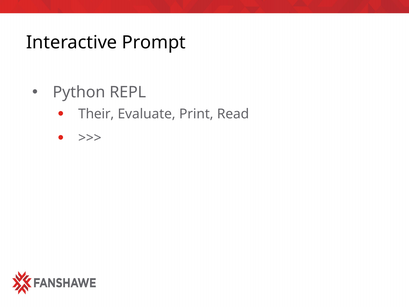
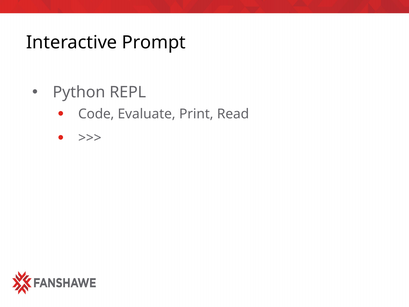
Their: Their -> Code (96, 114)
